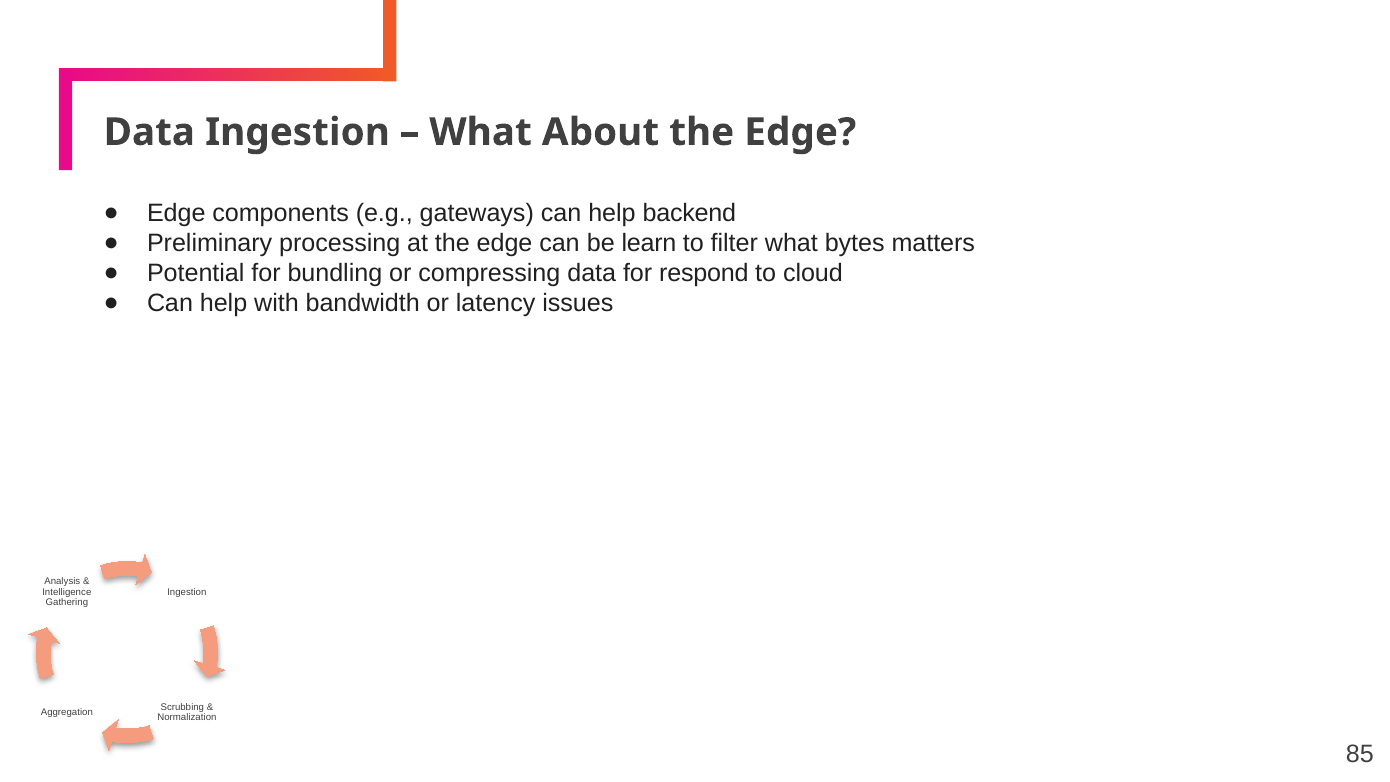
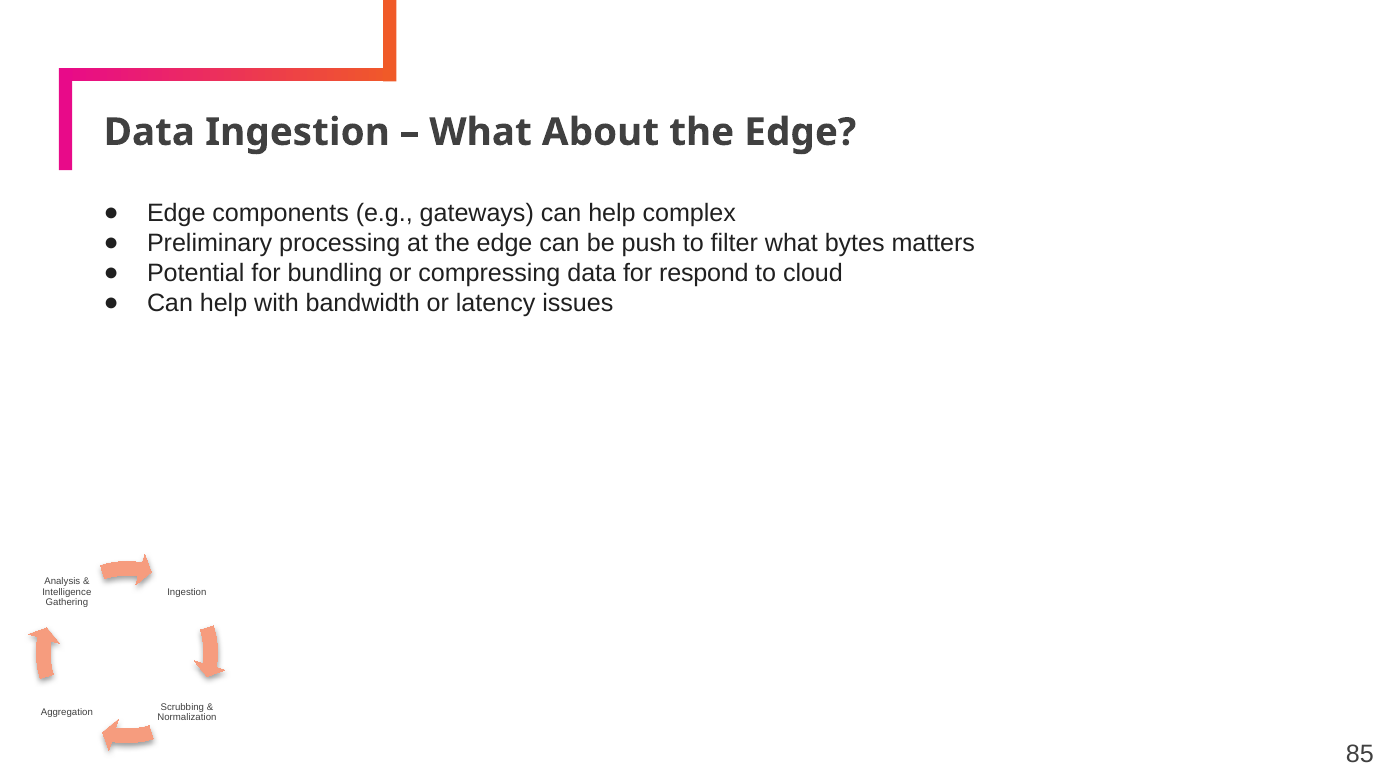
backend: backend -> complex (689, 213)
learn: learn -> push (649, 243)
